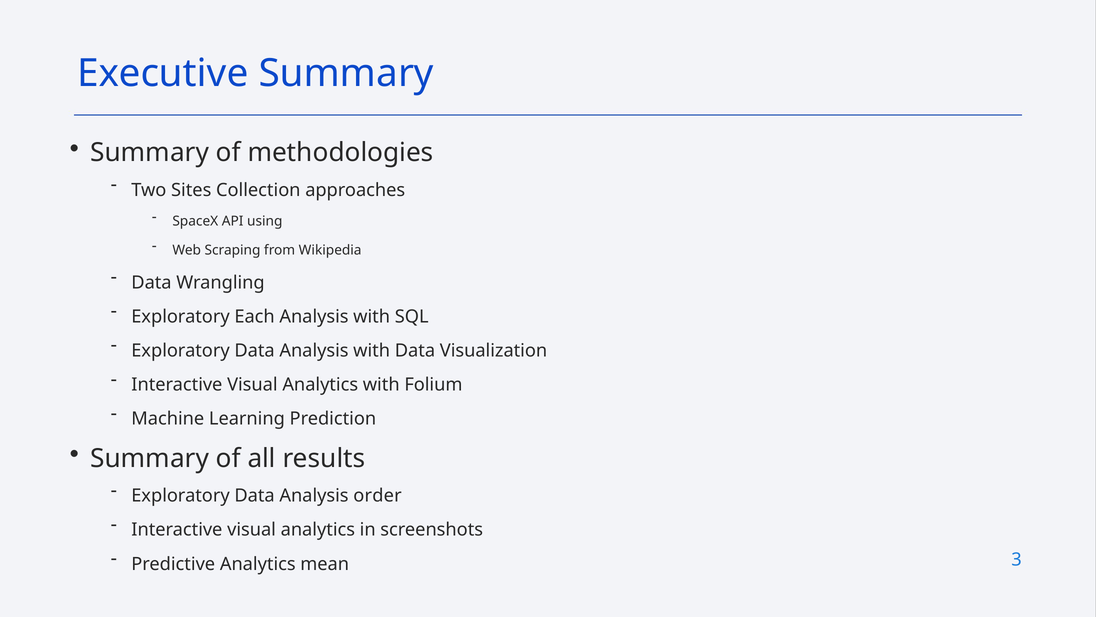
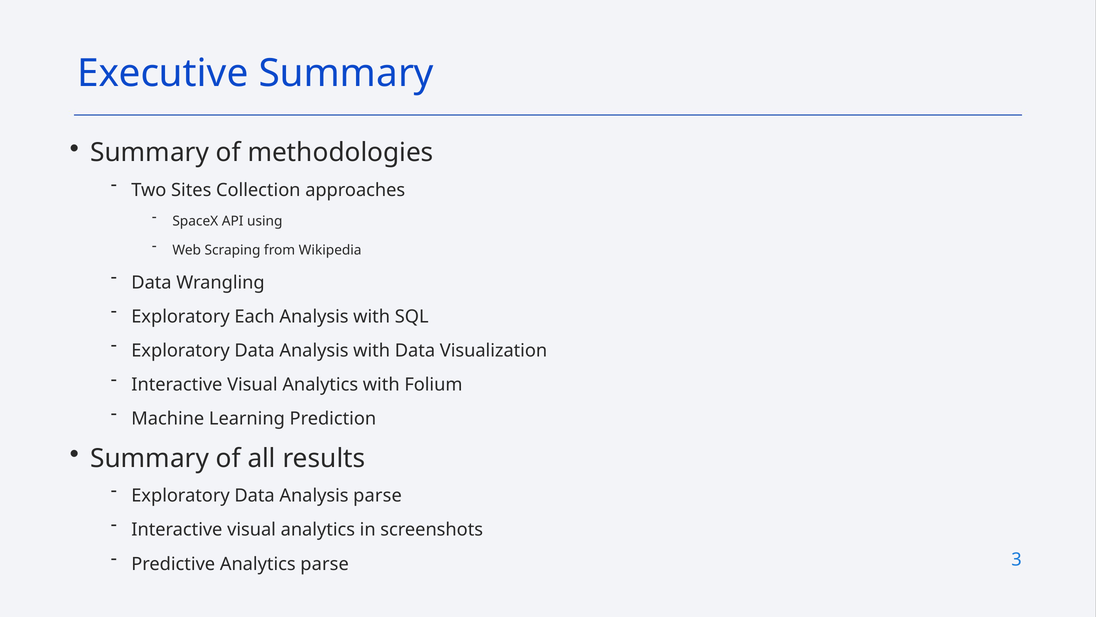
Analysis order: order -> parse (378, 495)
Analytics mean: mean -> parse (325, 564)
